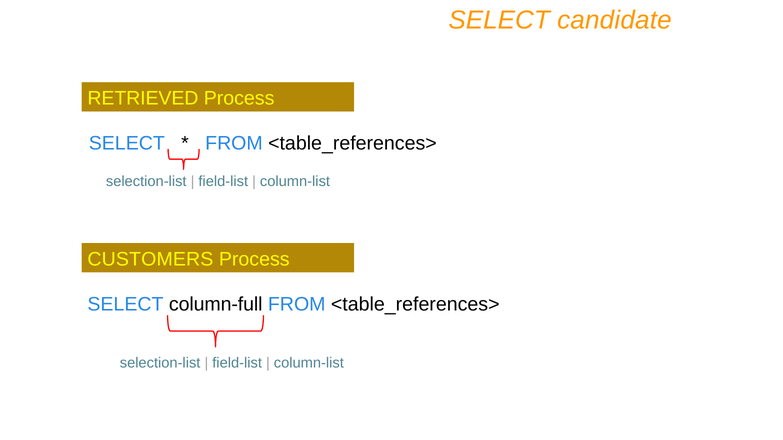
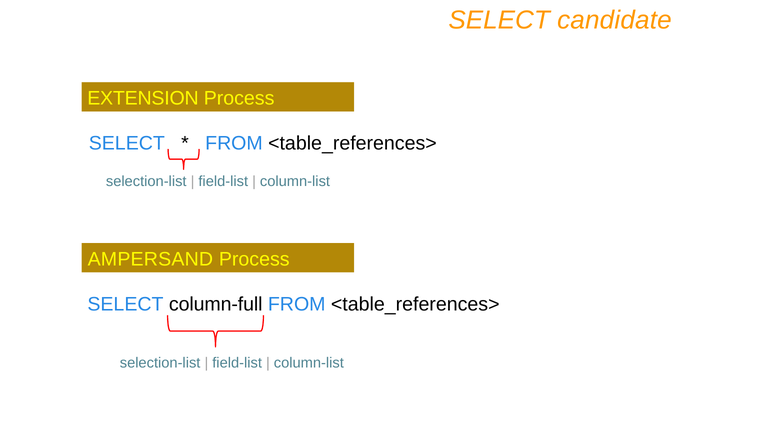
RETRIEVED: RETRIEVED -> EXTENSION (143, 98)
CUSTOMERS: CUSTOMERS -> AMPERSAND (150, 259)
